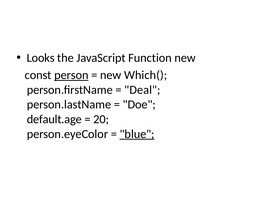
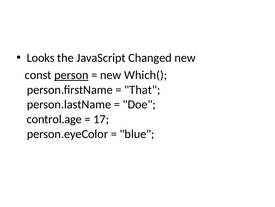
Function: Function -> Changed (150, 58)
Deal: Deal -> That (142, 89)
default.age: default.age -> control.age (54, 119)
20: 20 -> 17 (101, 119)
blue underline: present -> none (137, 133)
